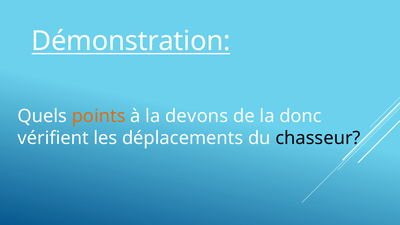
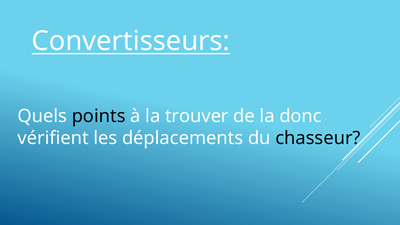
Démonstration: Démonstration -> Convertisseurs (131, 41)
points colour: orange -> black (99, 116)
devons: devons -> trouver (197, 116)
